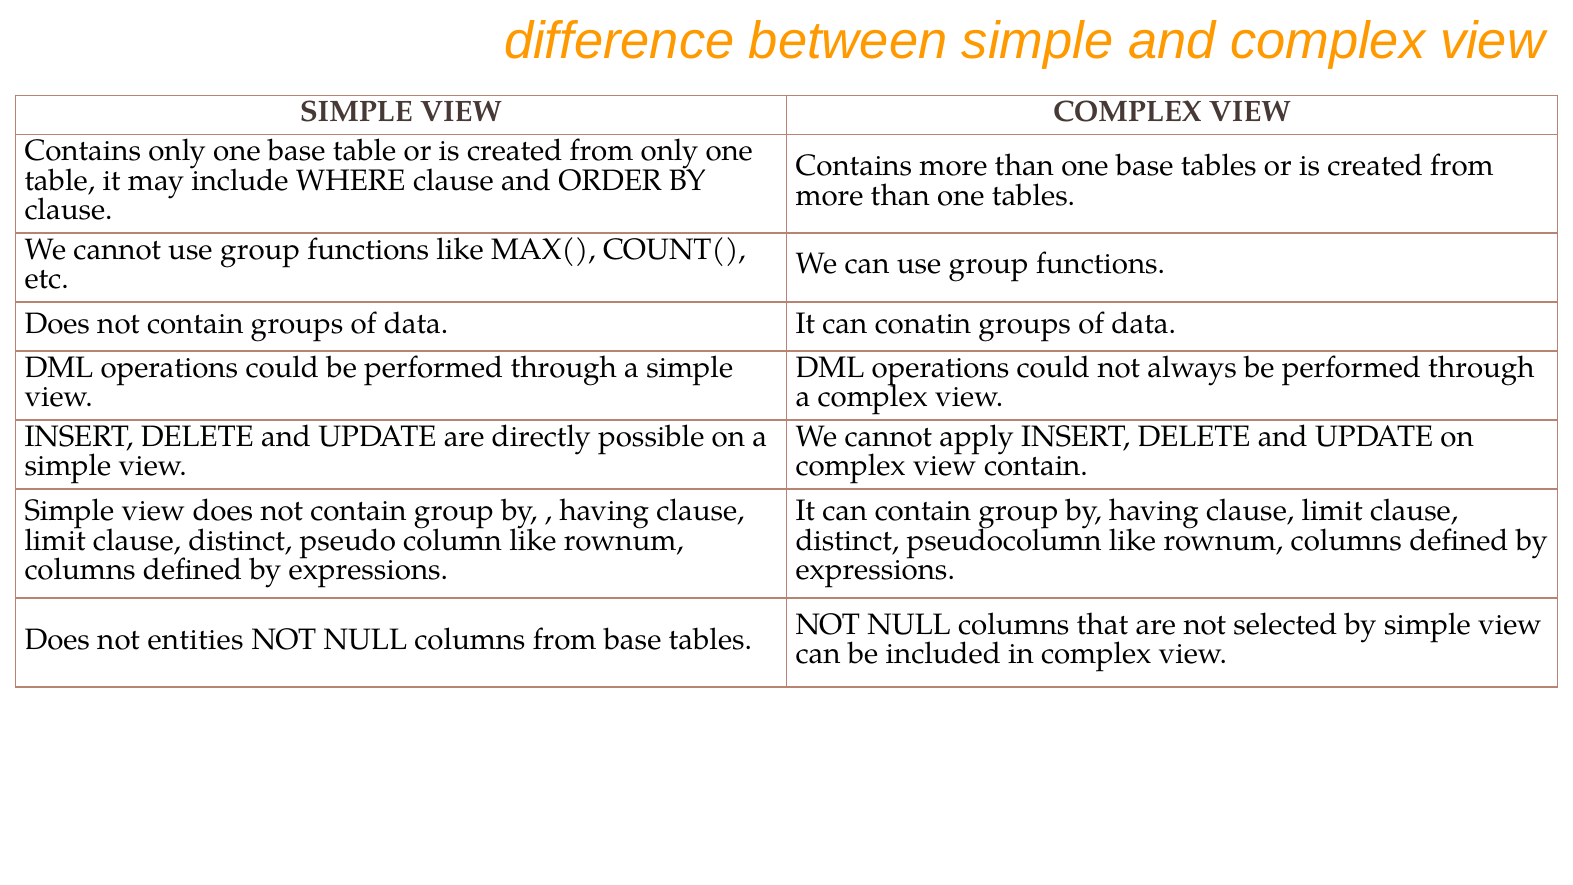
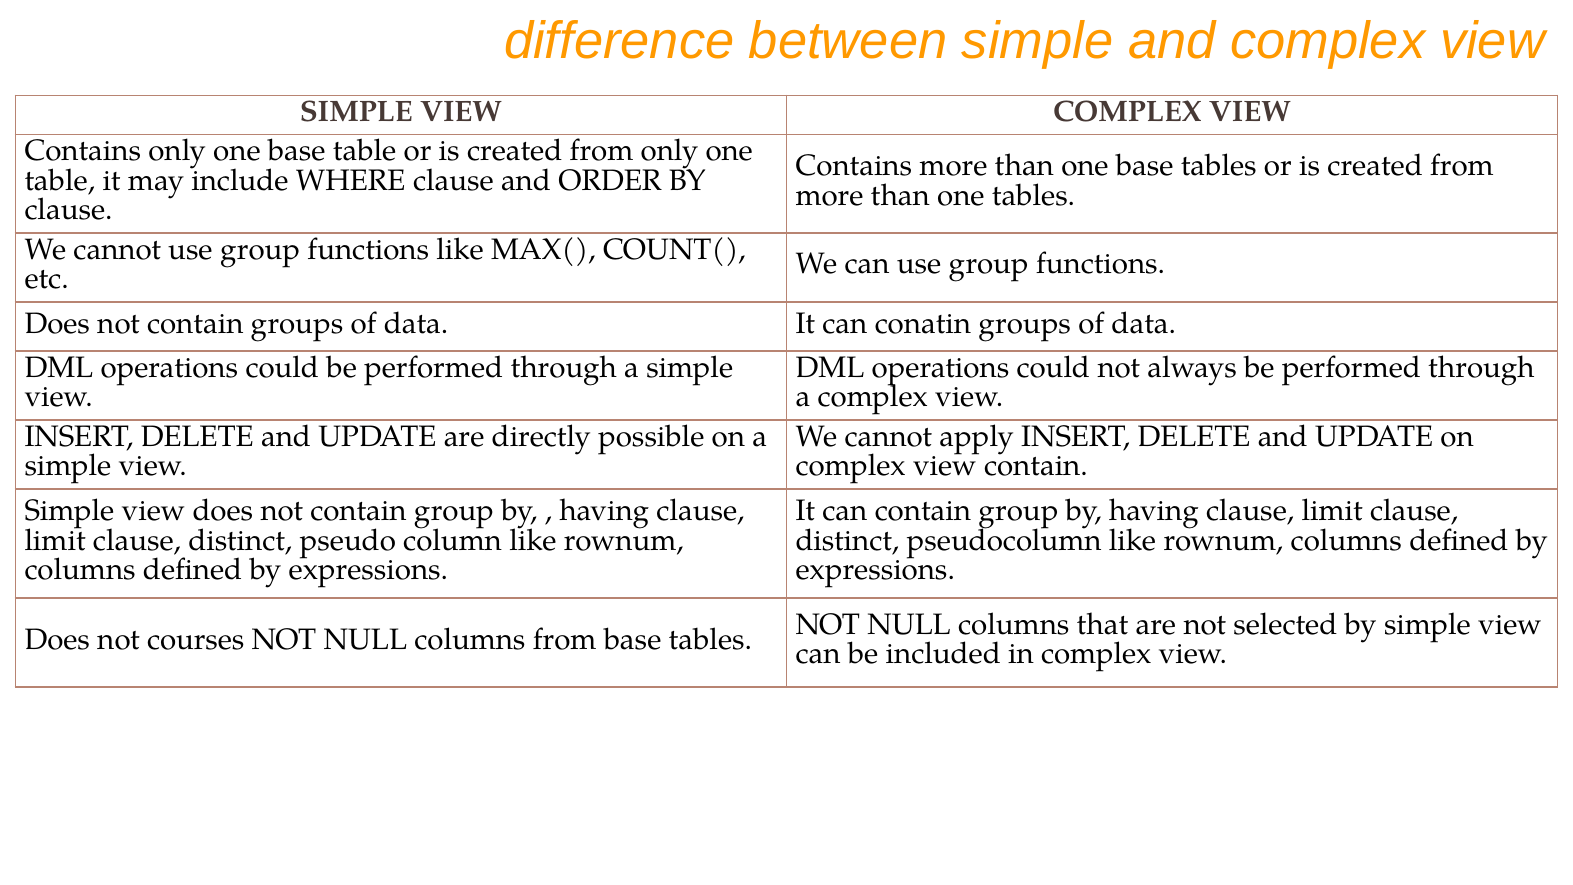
entities: entities -> courses (196, 639)
